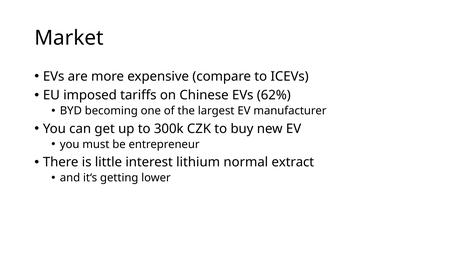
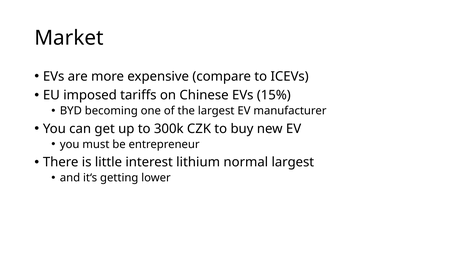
62%: 62% -> 15% (274, 95)
normal extract: extract -> largest (293, 162)
